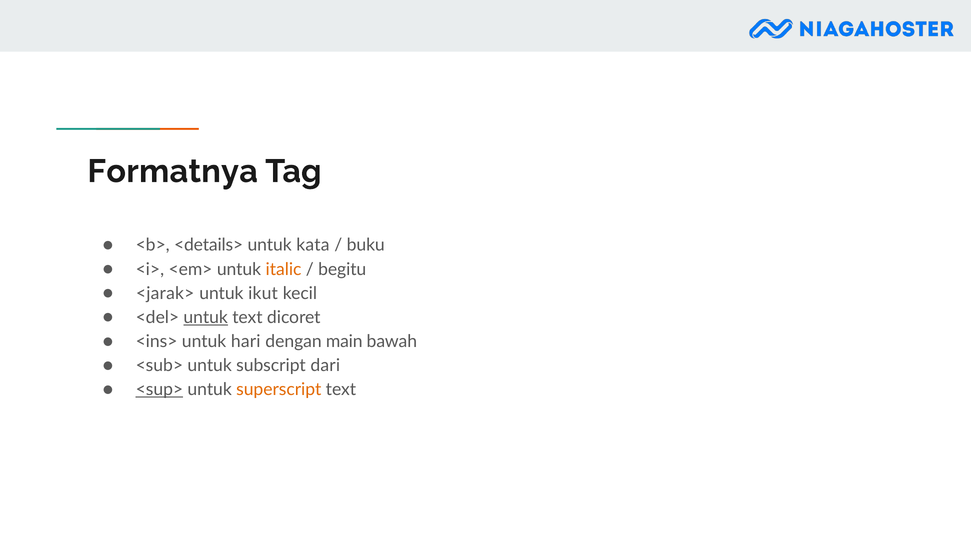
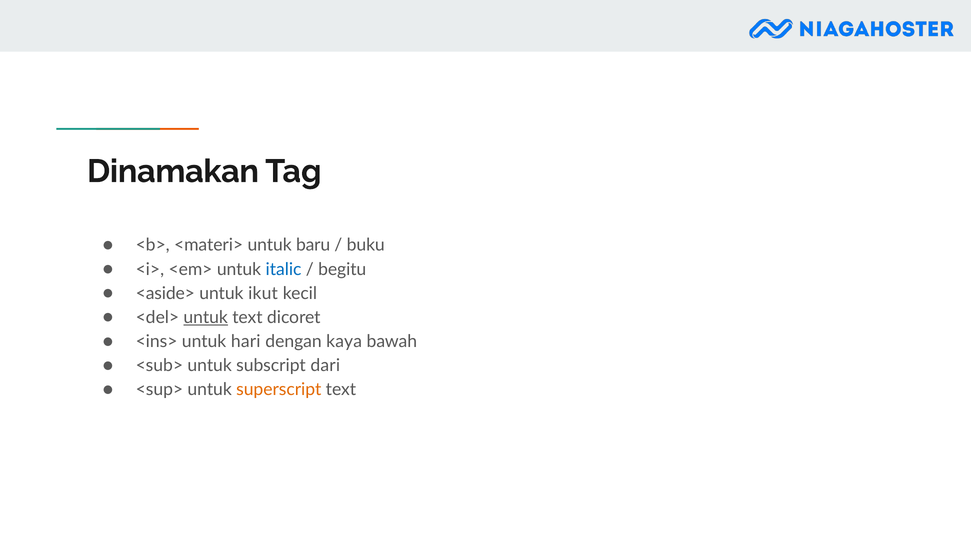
Formatnya: Formatnya -> Dinamakan (173, 171)
<details>: <details> -> <materi> (209, 245)
kata: kata -> baru (313, 245)
italic colour: orange -> blue (284, 269)
<jarak>: <jarak> -> <aside> (165, 293)
main: main -> kaya (344, 342)
<sup> underline: present -> none (159, 390)
